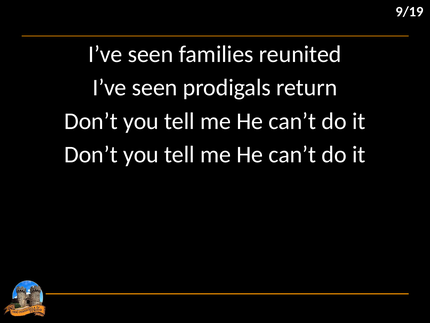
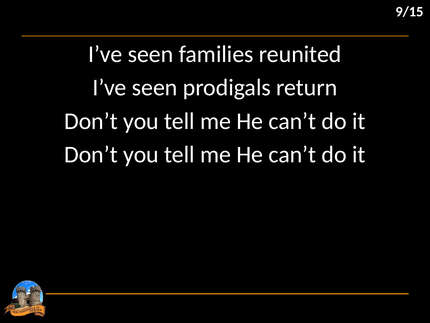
9/19: 9/19 -> 9/15 (409, 12)
